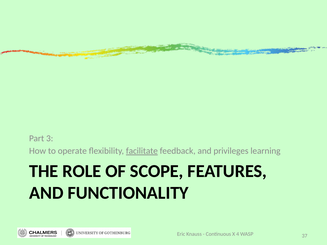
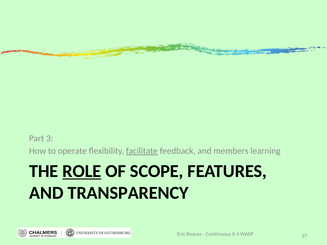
privileges: privileges -> members (231, 151)
ROLE underline: none -> present (82, 171)
FUNCTIONALITY: FUNCTIONALITY -> TRANSPARENCY (128, 193)
